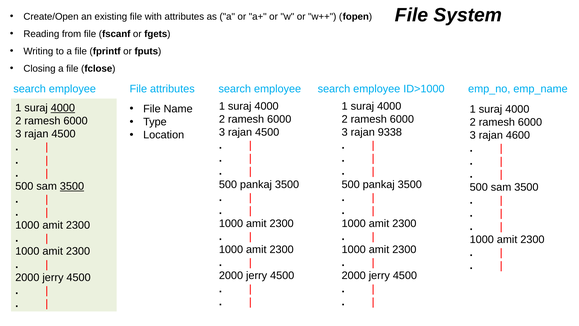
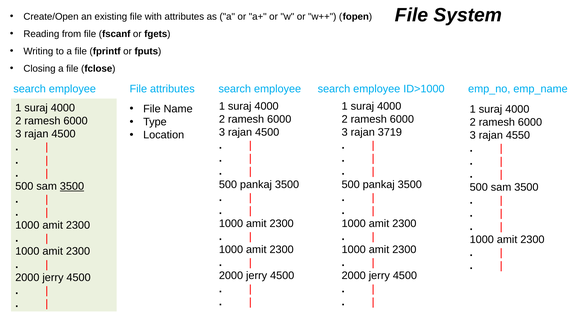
4000 underline: present -> none (63, 108)
9338: 9338 -> 3719 (390, 132)
4600: 4600 -> 4550 (518, 135)
